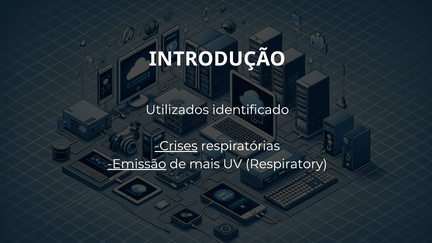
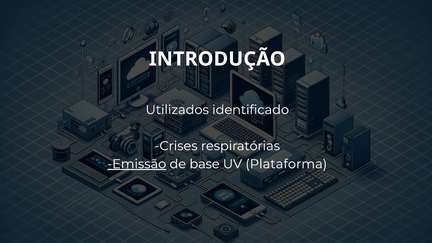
Crises underline: present -> none (176, 146)
mais: mais -> base (205, 164)
Respiratory: Respiratory -> Plataforma (286, 164)
